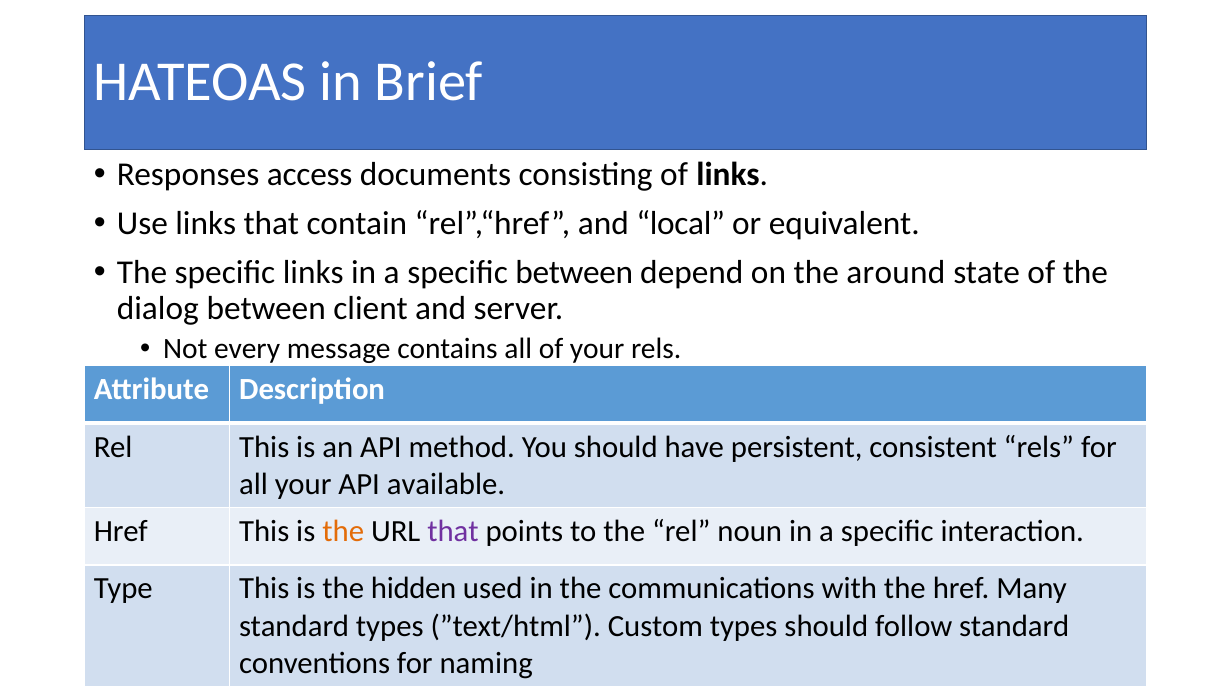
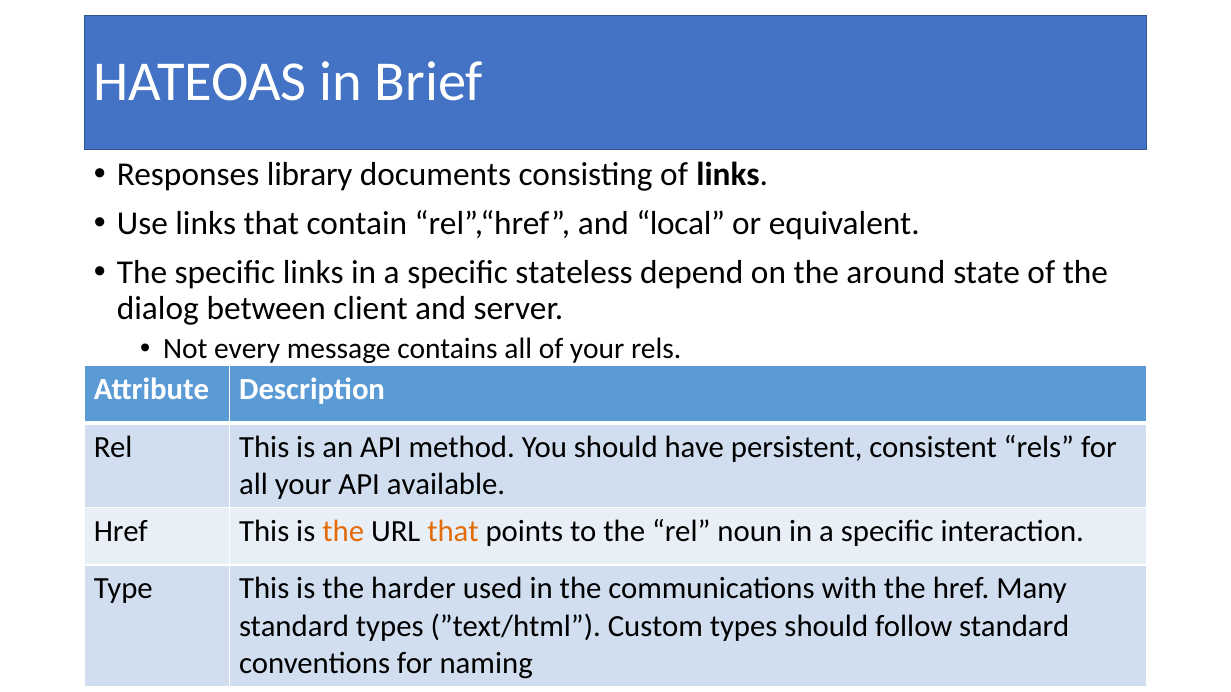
access: access -> library (310, 175)
specific between: between -> stateless (574, 273)
that colour: purple -> orange (453, 531)
hidden: hidden -> harder (413, 589)
